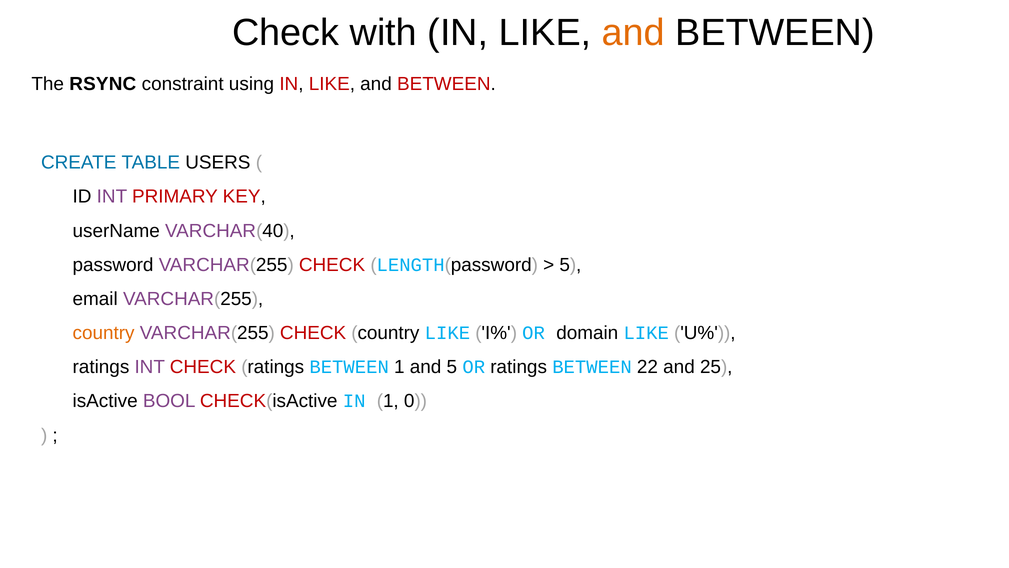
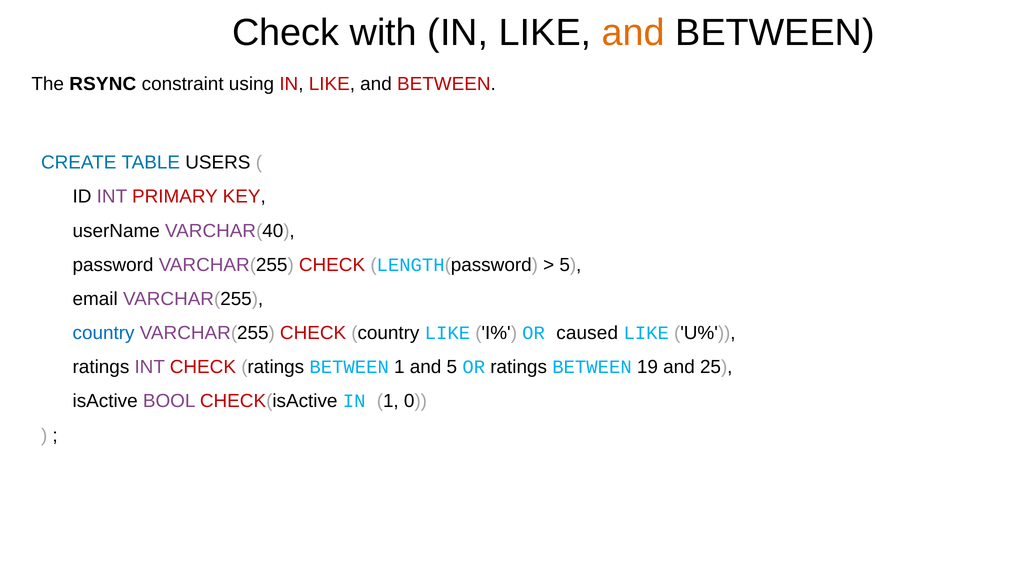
country colour: orange -> blue (104, 333)
domain: domain -> caused (587, 333)
22: 22 -> 19 (647, 367)
